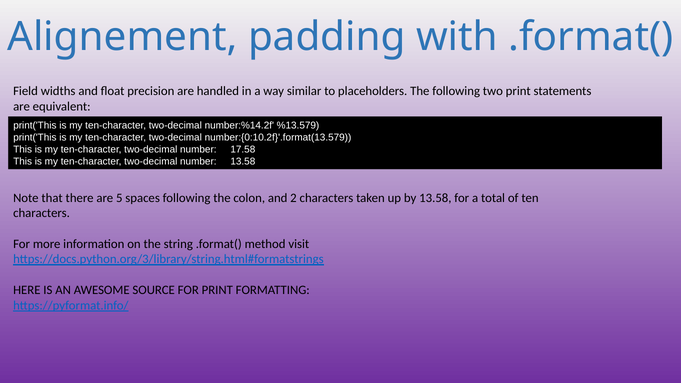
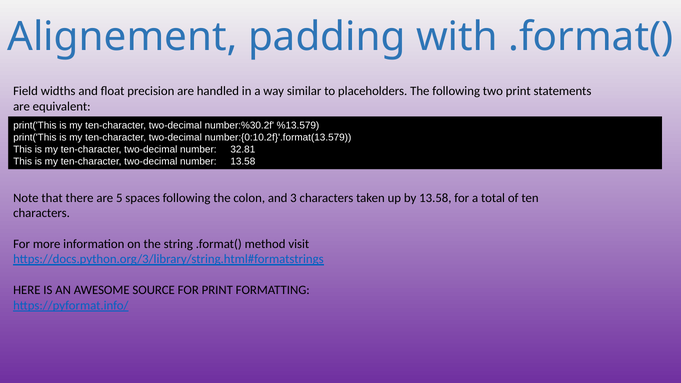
number:%14.2f: number:%14.2f -> number:%30.2f (239, 126)
17.58: 17.58 -> 32.81 (243, 149)
2: 2 -> 3 (293, 198)
